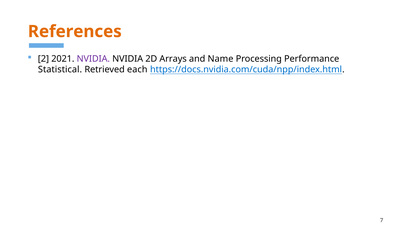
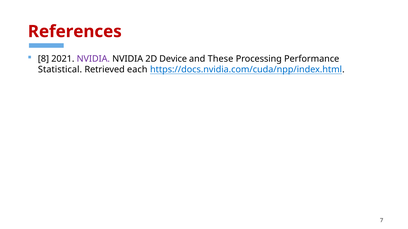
References colour: orange -> red (75, 32)
2: 2 -> 8 (43, 59)
Arrays: Arrays -> Device (173, 59)
Name: Name -> These (221, 59)
